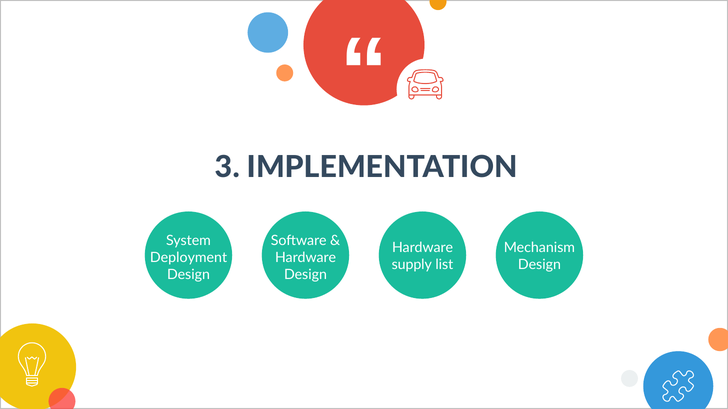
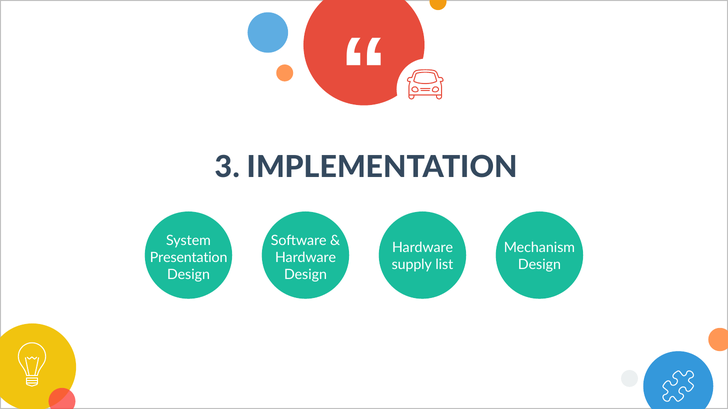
Deployment: Deployment -> Presentation (189, 258)
